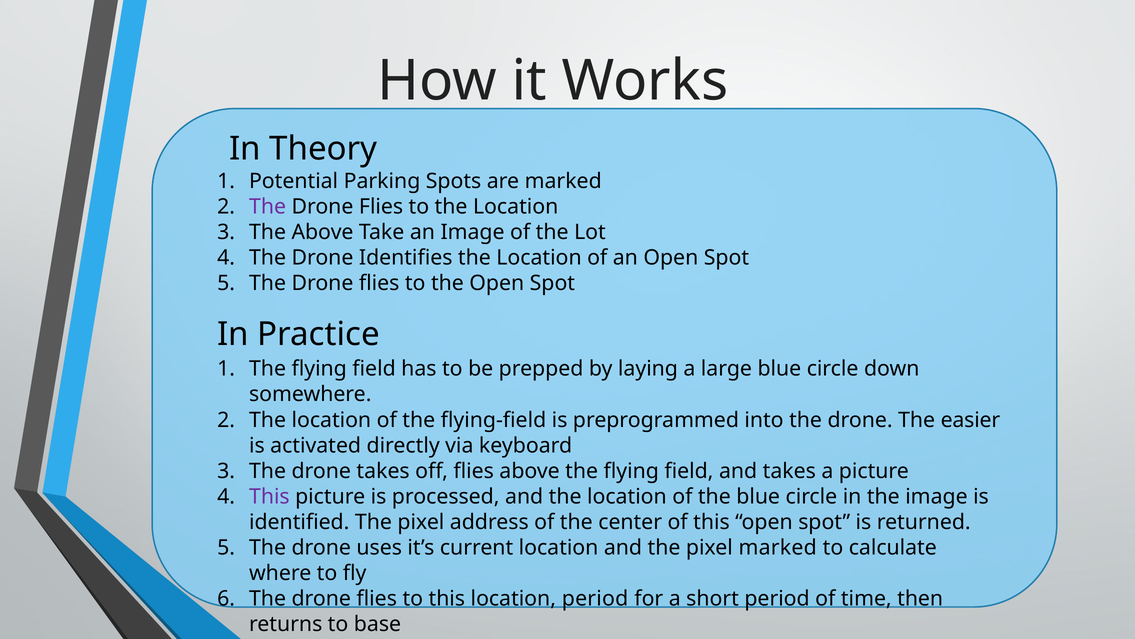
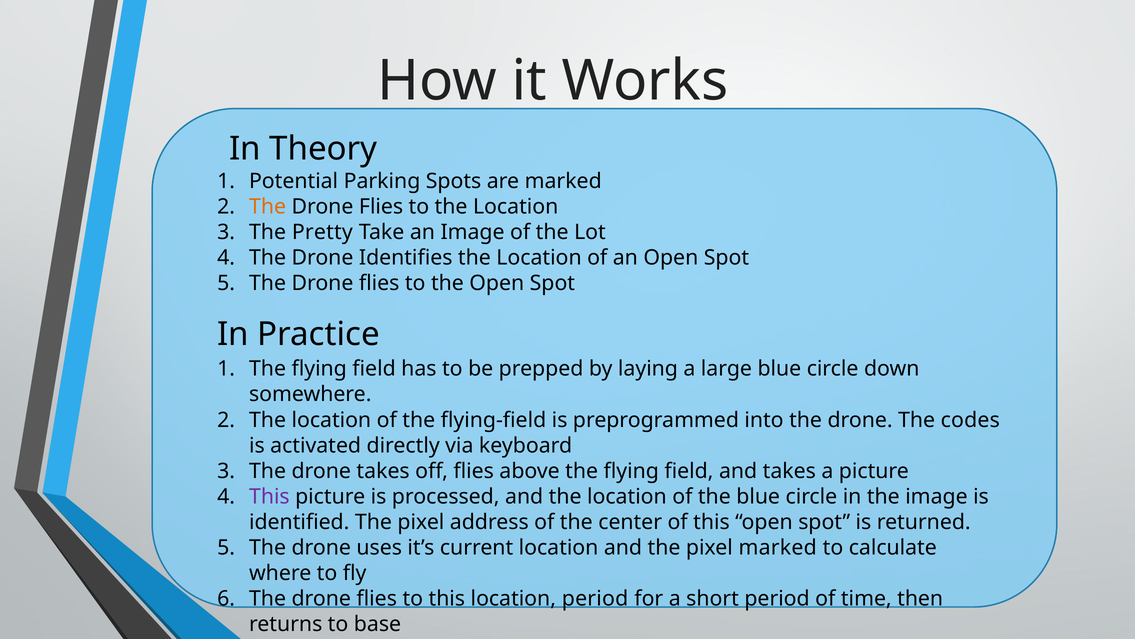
The colour: purple -> orange (268, 206)
The Above: Above -> Pretty (322, 232)
easier: easier -> codes (970, 420)
